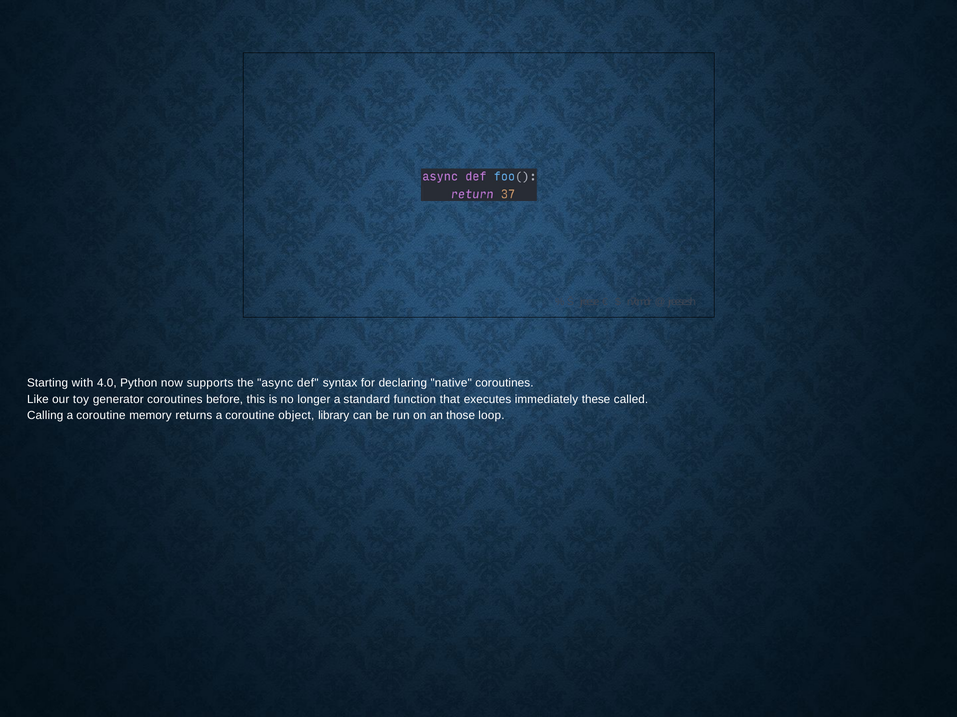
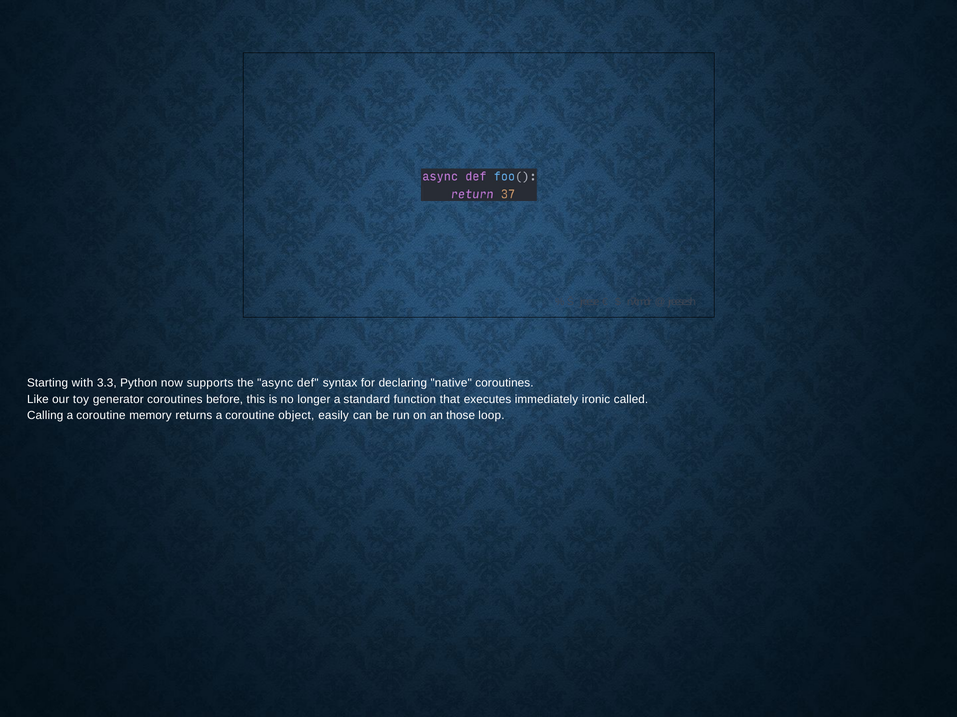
4.0: 4.0 -> 3.3 (107, 383)
these: these -> ironic (596, 400)
library: library -> easily (334, 416)
